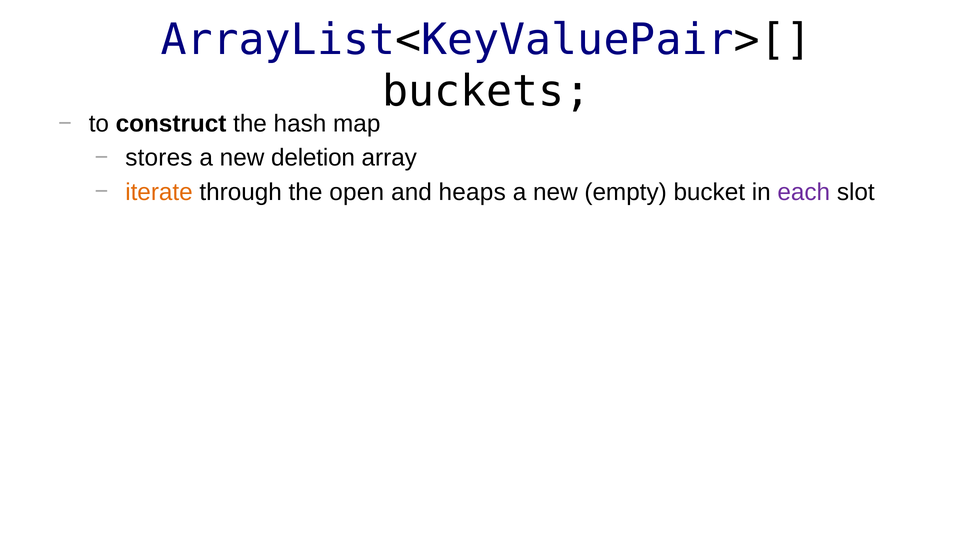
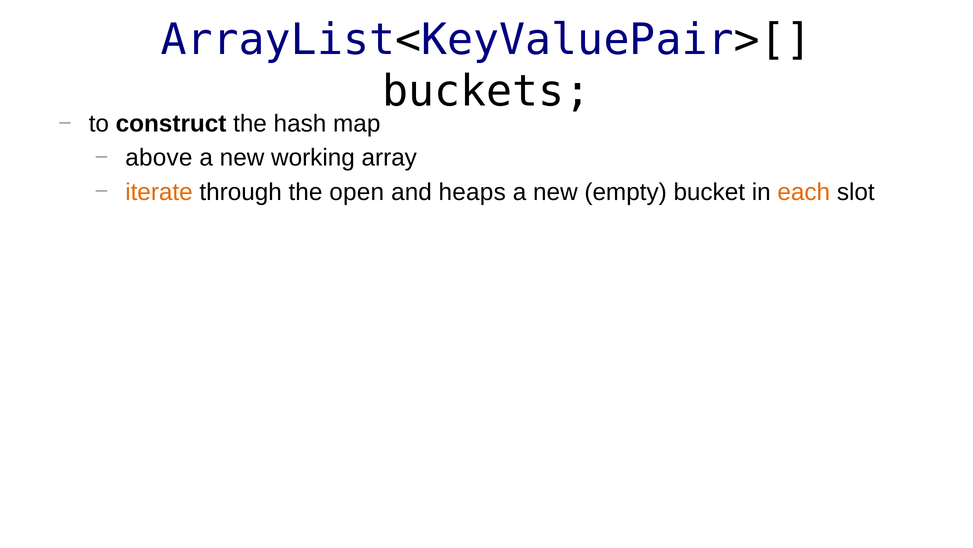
stores: stores -> above (159, 158)
deletion: deletion -> working (313, 158)
each colour: purple -> orange (804, 192)
